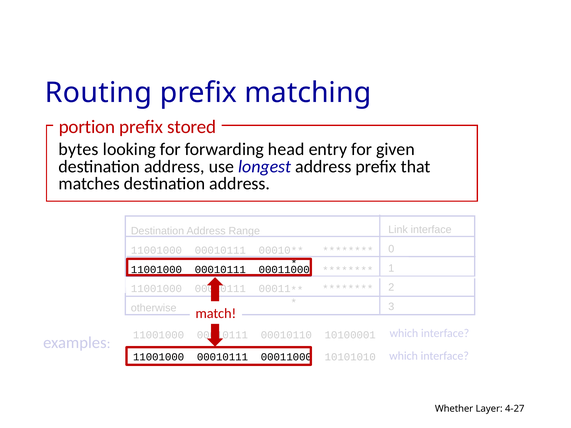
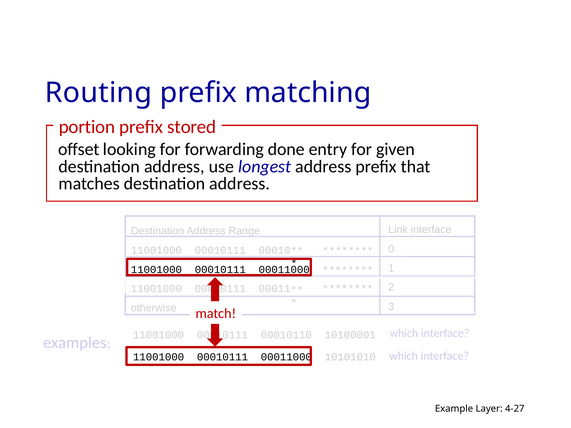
bytes: bytes -> offset (79, 149)
head: head -> done (286, 149)
Whether: Whether -> Example (454, 409)
